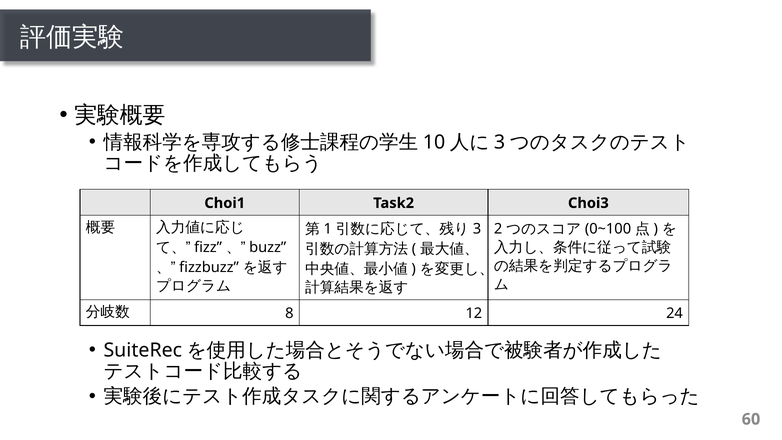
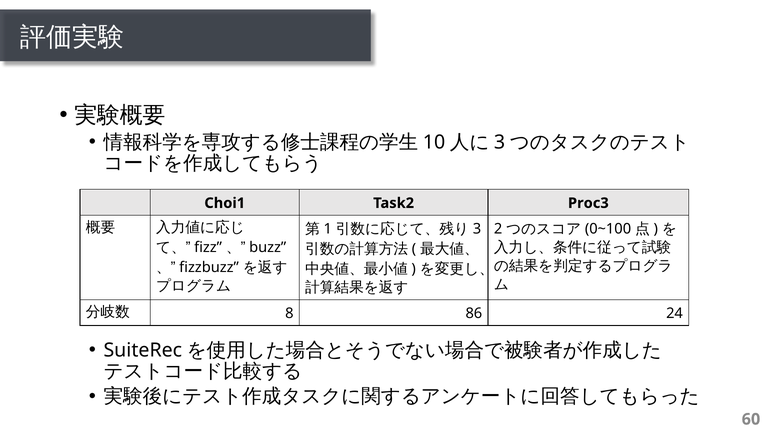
Choi3: Choi3 -> Proc3 (588, 203)
12: 12 -> 86 (474, 313)
